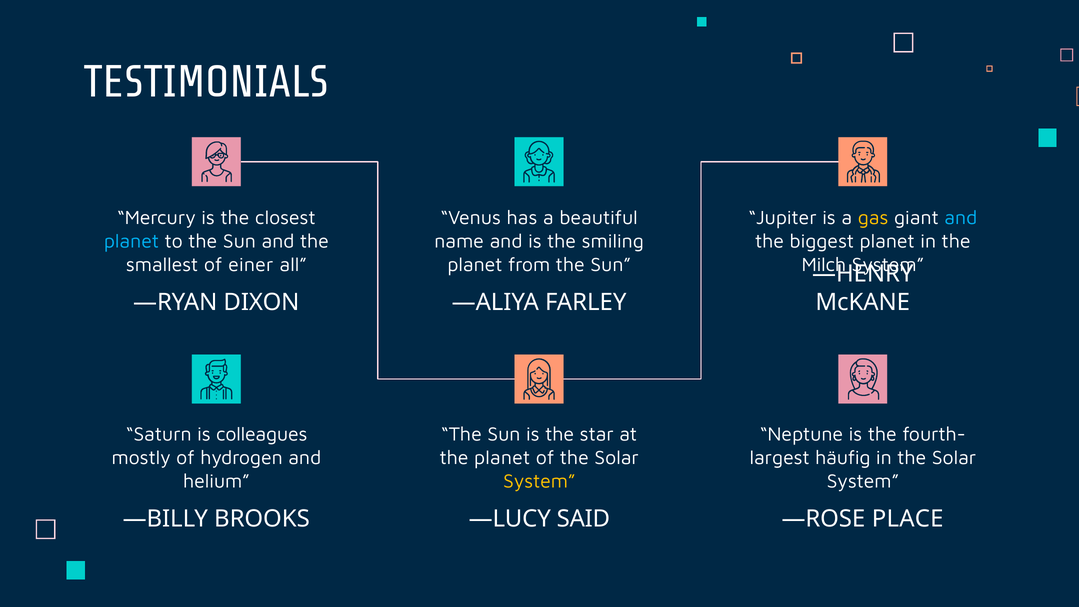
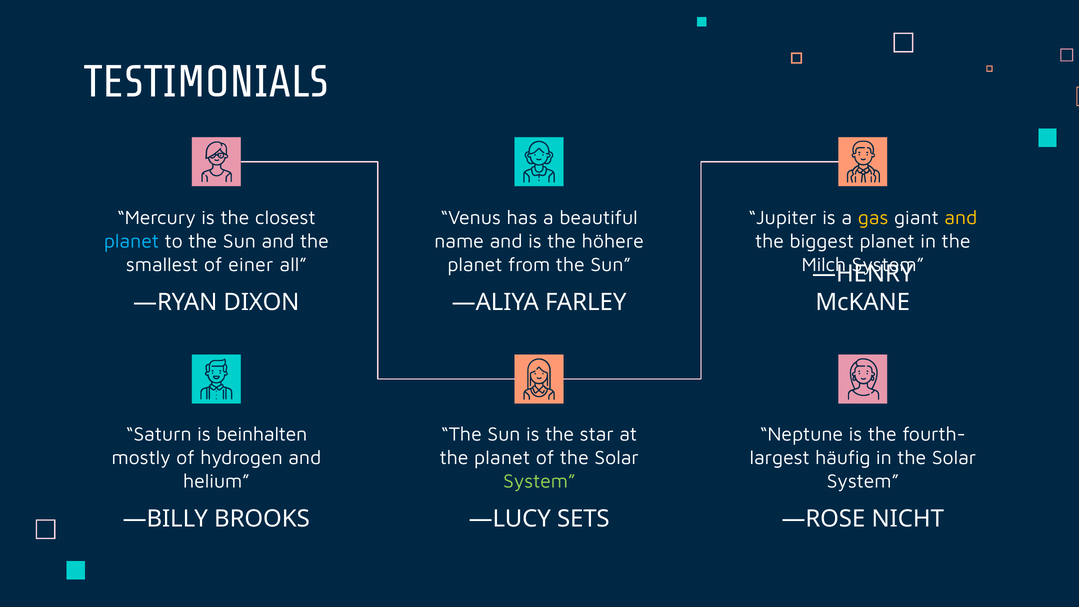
and colour: light blue -> yellow (961, 218)
smiling: smiling -> höhere (613, 241)
colleagues: colleagues -> beinhalten (262, 434)
System colour: yellow -> light green (539, 481)
SAID: SAID -> SETS (583, 519)
PLACE: PLACE -> NICHT (908, 519)
